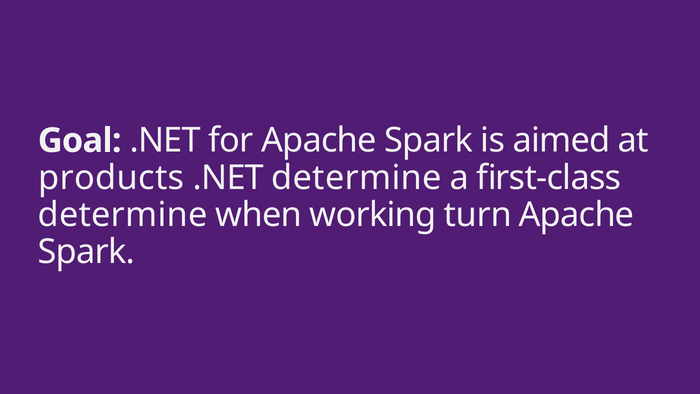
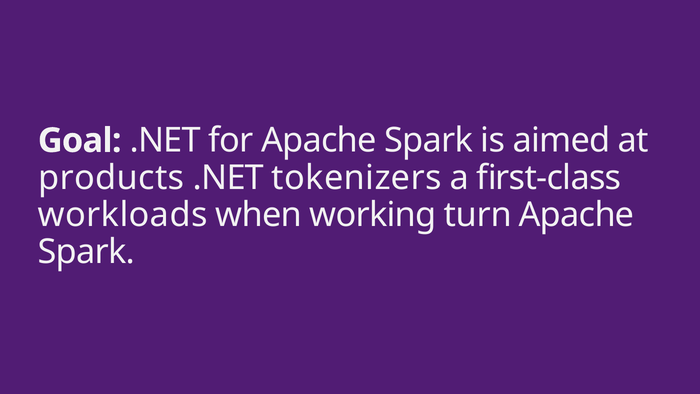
.NET determine: determine -> tokenizers (357, 178)
determine: determine -> workloads (123, 215)
